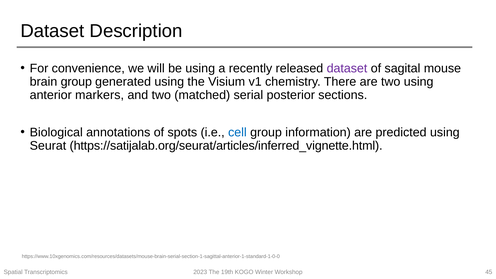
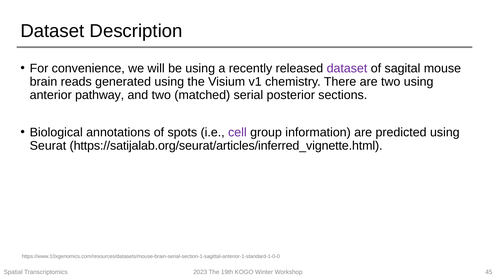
brain group: group -> reads (76, 82)
markers: markers -> pathway (100, 95)
cell colour: blue -> purple (237, 132)
